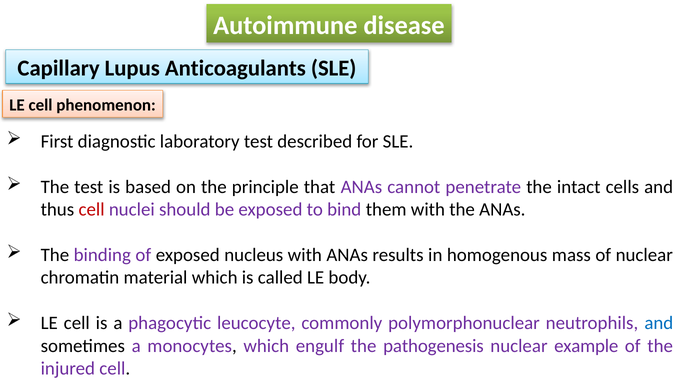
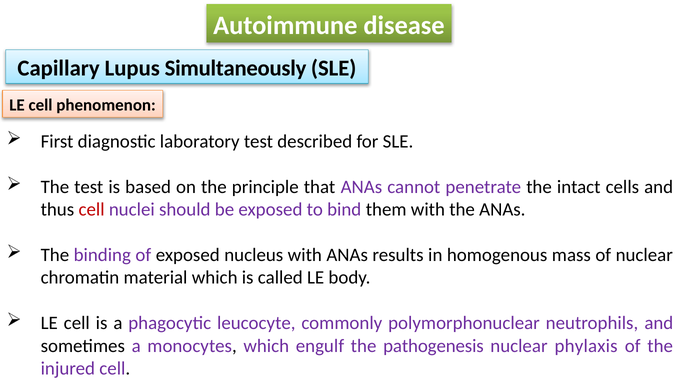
Anticoagulants: Anticoagulants -> Simultaneously (236, 68)
and colour: blue -> purple (659, 323)
example: example -> phylaxis (586, 345)
